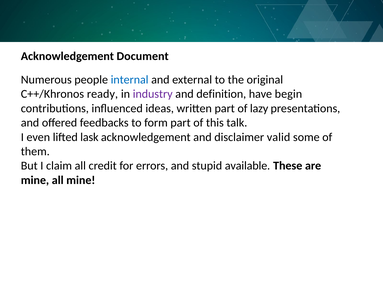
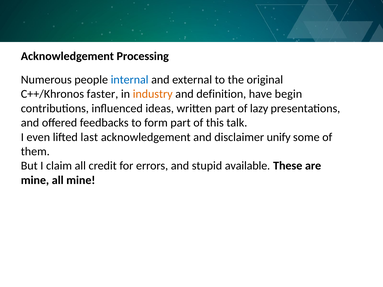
Document: Document -> Processing (143, 56)
ready: ready -> faster (102, 94)
industry colour: purple -> orange (153, 94)
lask: lask -> last (89, 137)
valid: valid -> unify (279, 137)
